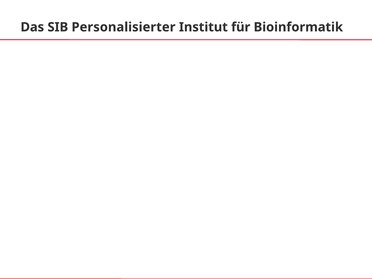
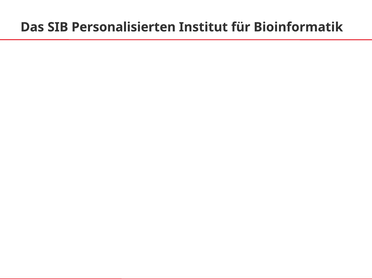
Personalisierter: Personalisierter -> Personalisierten (124, 27)
